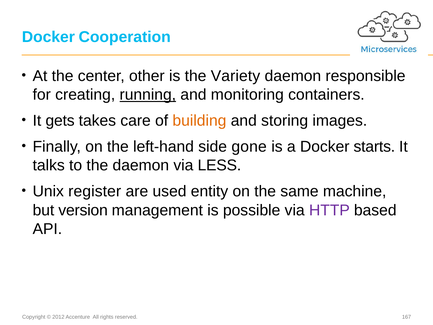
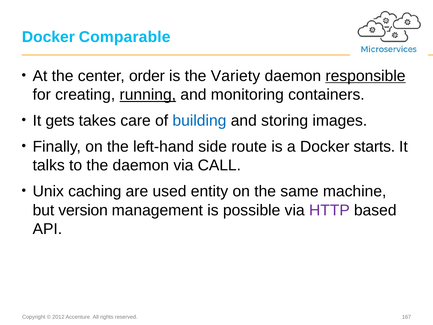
Cooperation: Cooperation -> Comparable (125, 37)
other: other -> order (147, 76)
responsible underline: none -> present (366, 76)
building colour: orange -> blue (199, 121)
gone: gone -> route (249, 147)
LESS: LESS -> CALL (219, 165)
register: register -> caching (95, 191)
